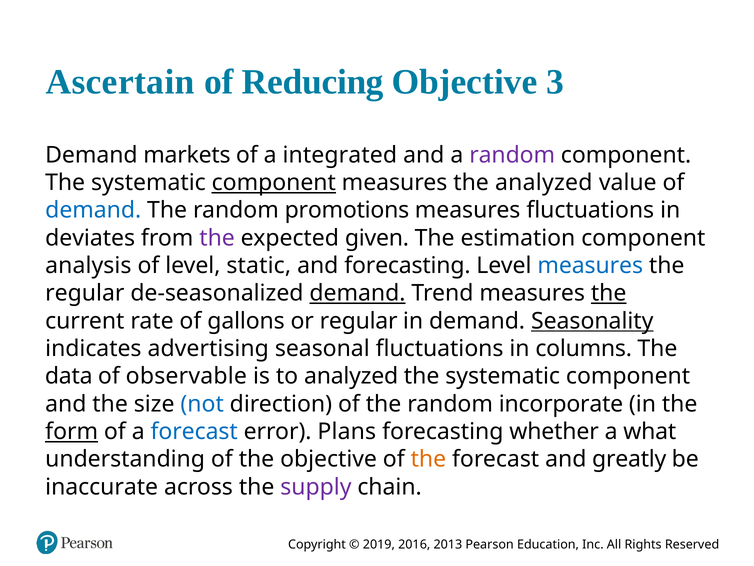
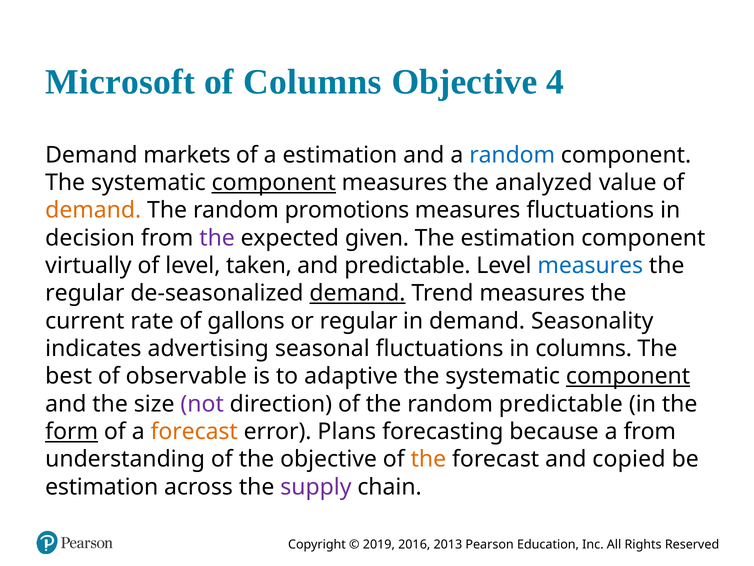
Ascertain: Ascertain -> Microsoft (120, 82)
of Reducing: Reducing -> Columns (312, 82)
3: 3 -> 4 (555, 82)
a integrated: integrated -> estimation (340, 155)
random colour: purple -> blue (512, 155)
demand colour: blue -> orange (93, 210)
deviates: deviates -> decision (90, 238)
analysis: analysis -> virtually (88, 265)
static: static -> taken (259, 265)
and forecasting: forecasting -> predictable (407, 265)
the underline: present -> none (609, 293)
Seasonality underline: present -> none (592, 321)
data: data -> best (69, 376)
to analyzed: analyzed -> adaptive (351, 376)
component underline: none -> present (628, 376)
not colour: blue -> purple (202, 404)
random incorporate: incorporate -> predictable (561, 404)
forecast colour: blue -> orange (194, 431)
whether: whether -> because (554, 431)
a what: what -> from (650, 431)
greatly: greatly -> copied (629, 459)
inaccurate: inaccurate -> estimation (102, 487)
